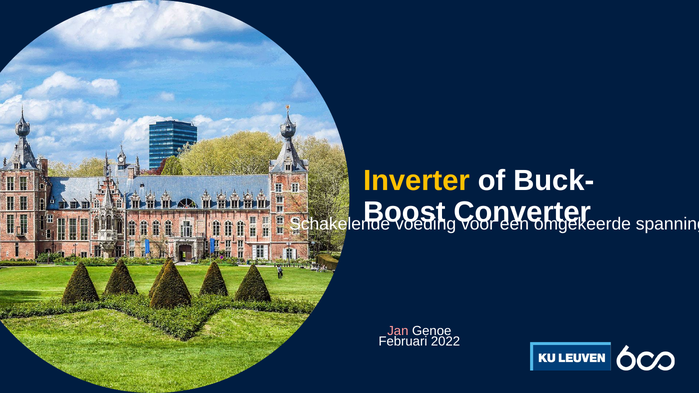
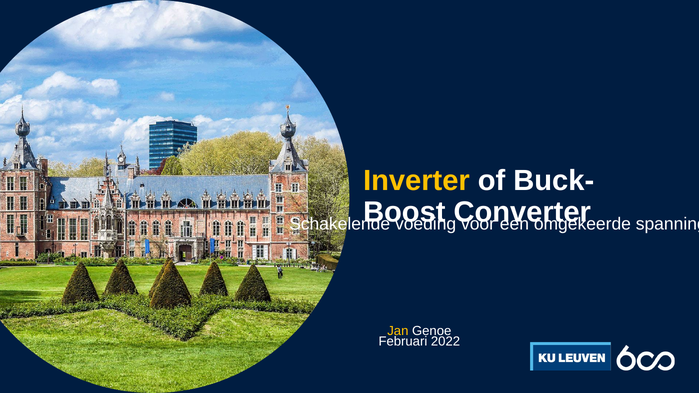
Jan colour: pink -> yellow (398, 331)
